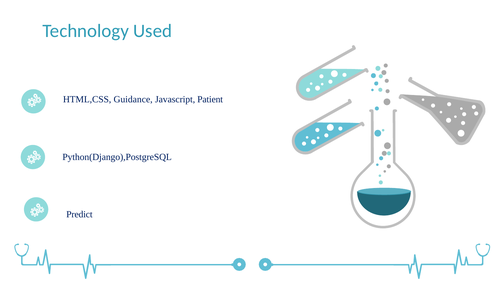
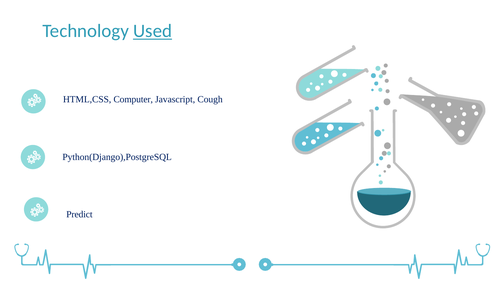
Used underline: none -> present (153, 31)
Guidance: Guidance -> Computer (133, 100)
Patient: Patient -> Cough (210, 100)
